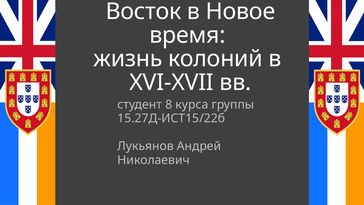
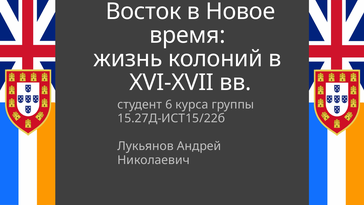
8: 8 -> 6 (169, 104)
